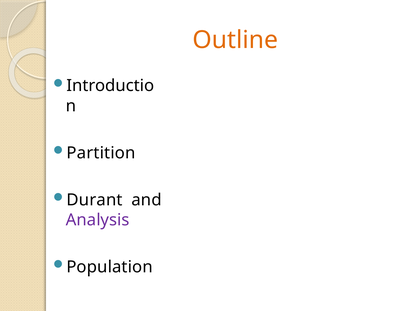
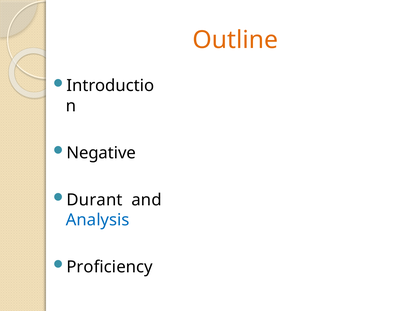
Partition: Partition -> Negative (101, 153)
Analysis colour: purple -> blue (98, 220)
Population: Population -> Proficiency (110, 267)
